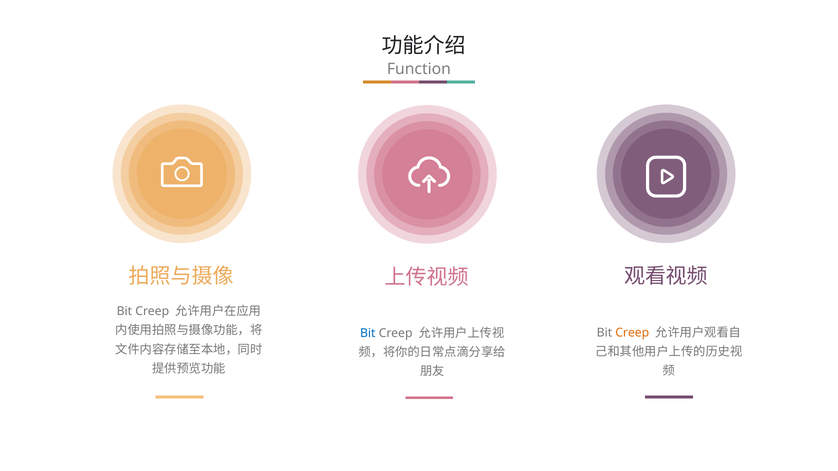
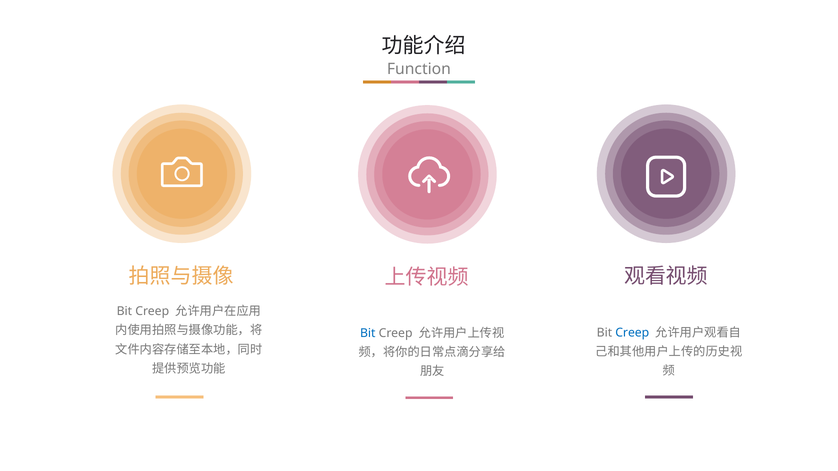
Creep colour: orange -> blue (632, 333)
